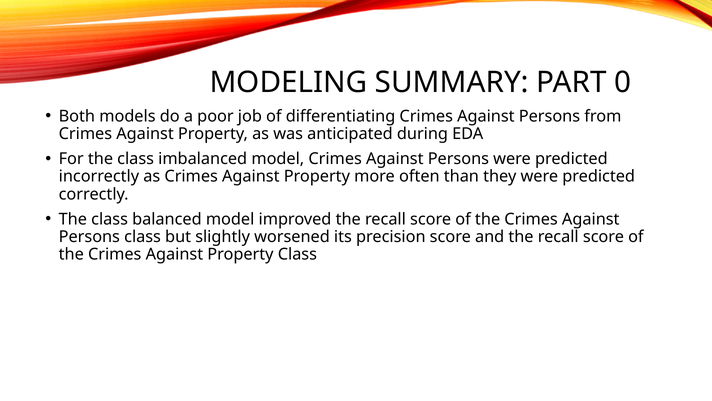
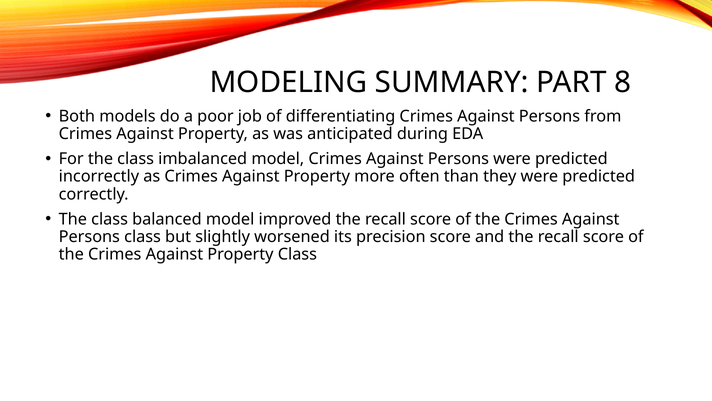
0: 0 -> 8 (623, 82)
